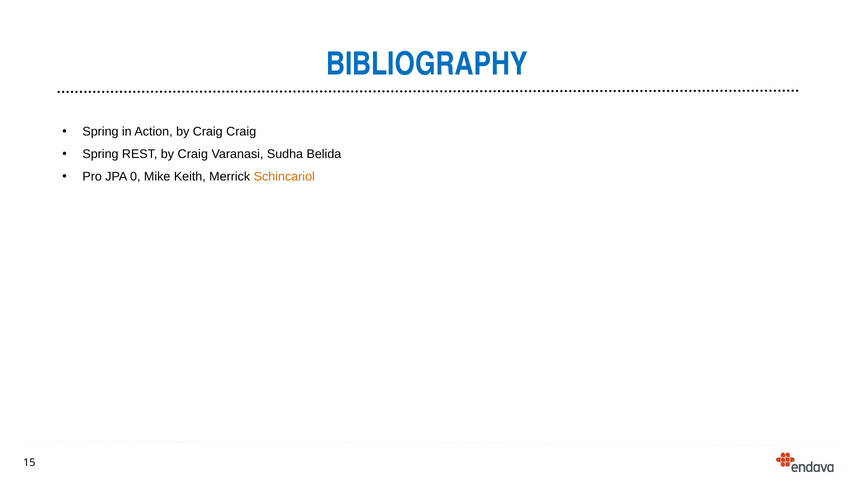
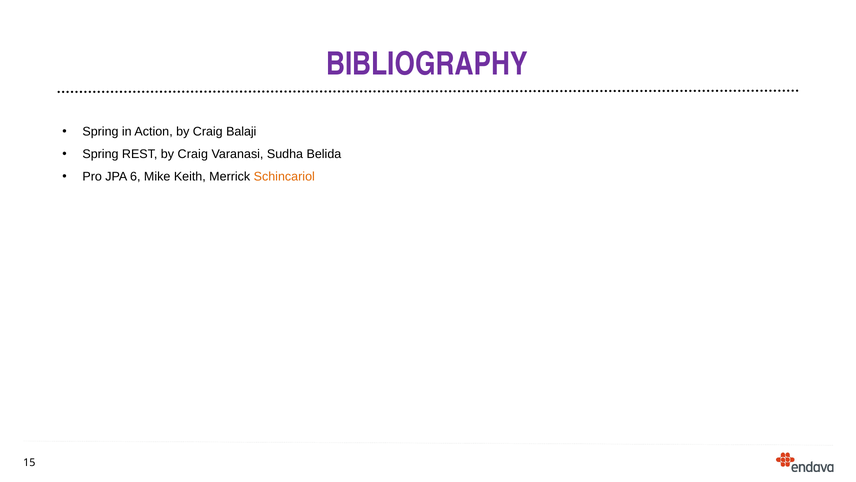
BIBLIOGRAPHY colour: blue -> purple (427, 64)
Craig Craig: Craig -> Balaji (241, 131)
0: 0 -> 6 (135, 176)
